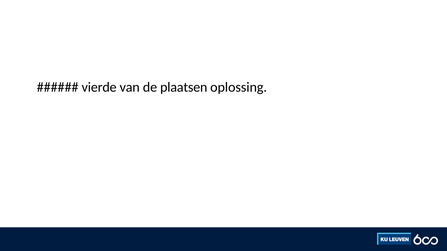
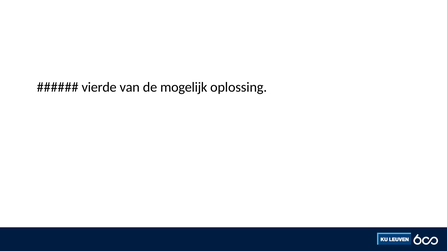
plaatsen: plaatsen -> mogelijk (184, 87)
